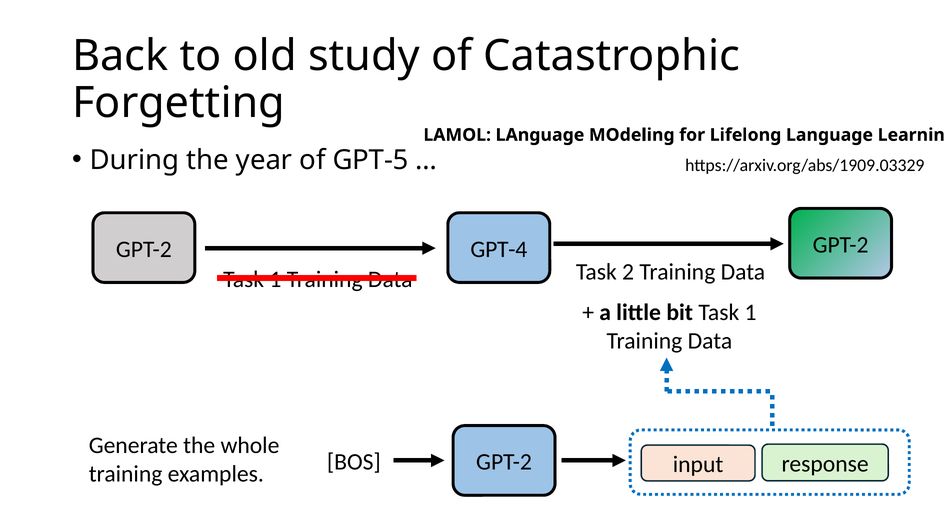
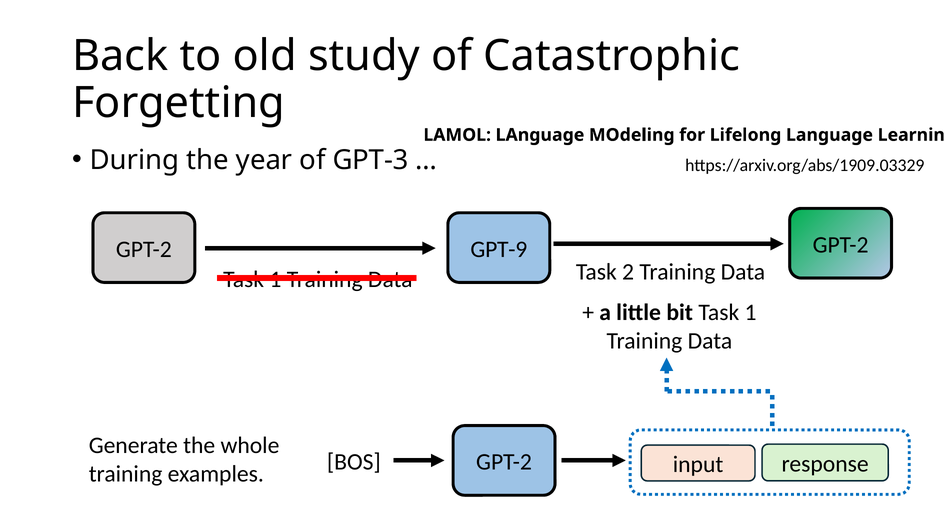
GPT-5: GPT-5 -> GPT-3 (371, 160)
GPT-4: GPT-4 -> GPT-9 (499, 249)
